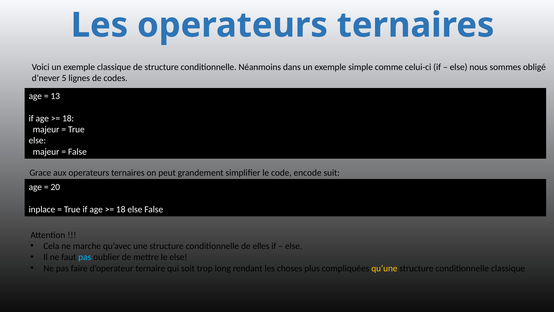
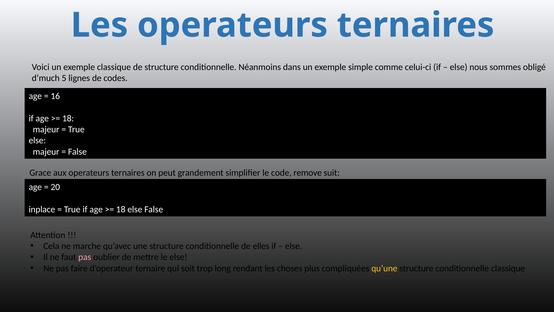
d’never: d’never -> d’much (46, 78)
13: 13 -> 16 (55, 96)
encode: encode -> remove (308, 173)
pas colour: light blue -> pink (85, 257)
